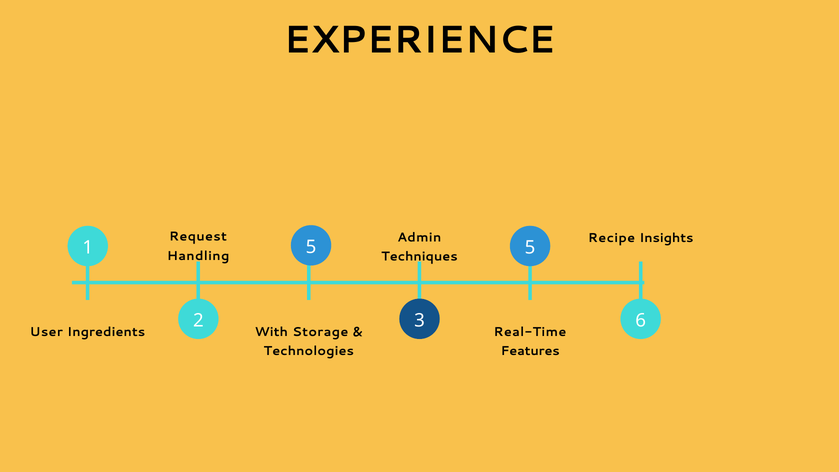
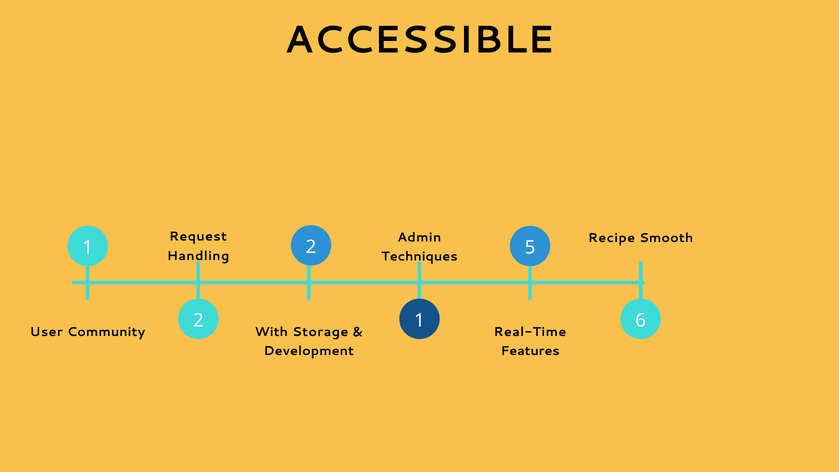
EXPERIENCE: EXPERIENCE -> ACCESSIBLE (419, 40)
Insights: Insights -> Smooth (666, 238)
1 5: 5 -> 2 (311, 247)
2 3: 3 -> 1 (419, 320)
Ingredients: Ingredients -> Community (106, 332)
Technologies: Technologies -> Development (309, 351)
